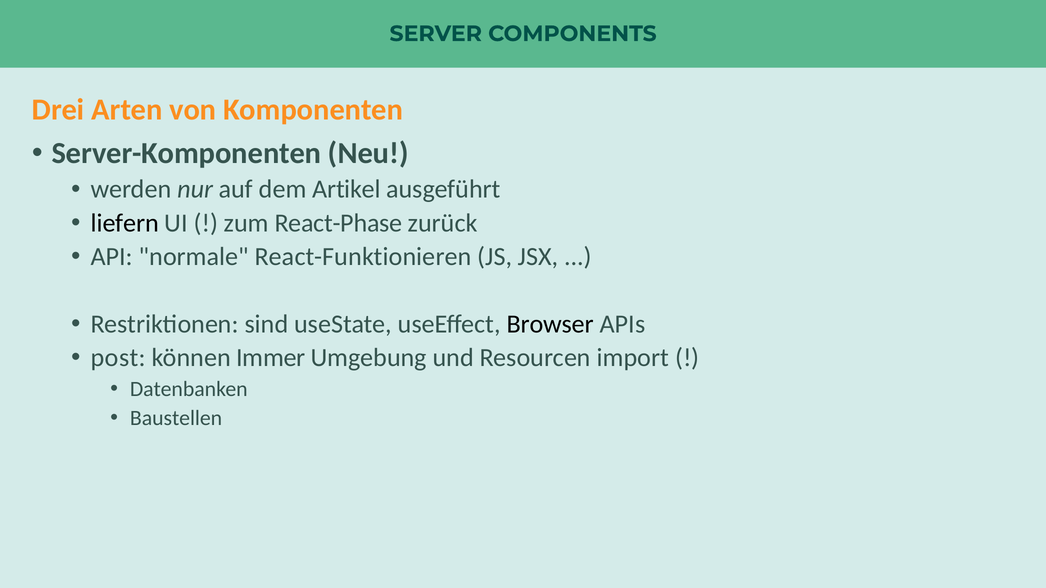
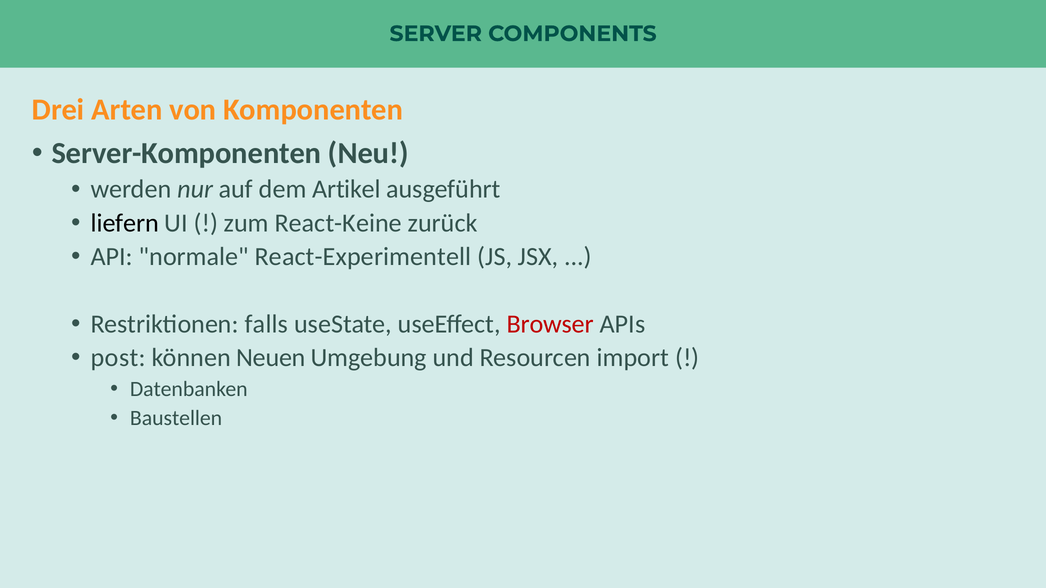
React-Phase: React-Phase -> React-Keine (338, 223)
React-Funktionieren: React-Funktionieren -> React-Experimentell (363, 257)
sind: sind -> falls (266, 324)
Browser colour: black -> red (550, 324)
Immer: Immer -> Neuen (271, 358)
